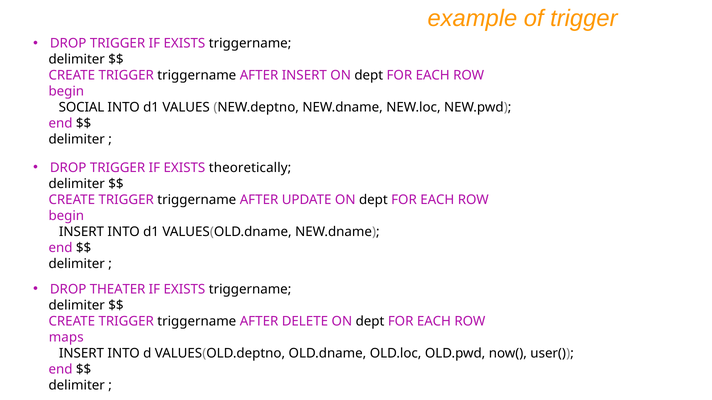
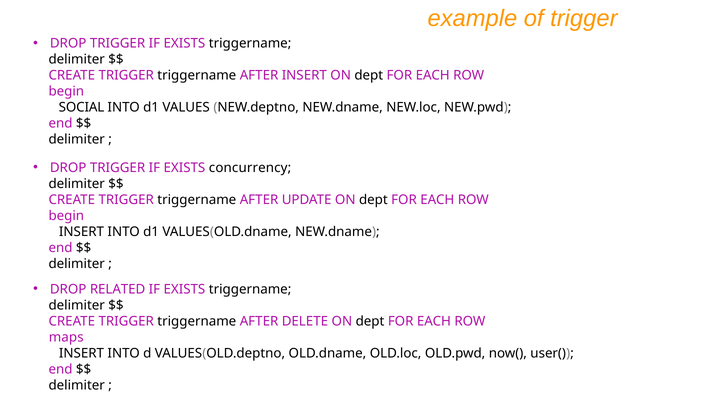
theoretically: theoretically -> concurrency (250, 168)
THEATER: THEATER -> RELATED (118, 290)
